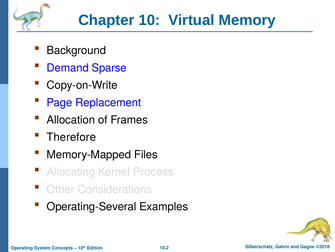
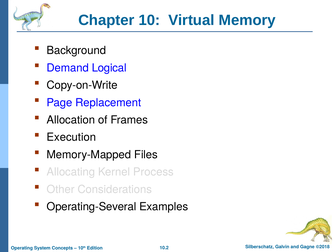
Sparse: Sparse -> Logical (109, 68)
Therefore: Therefore -> Execution (71, 137)
